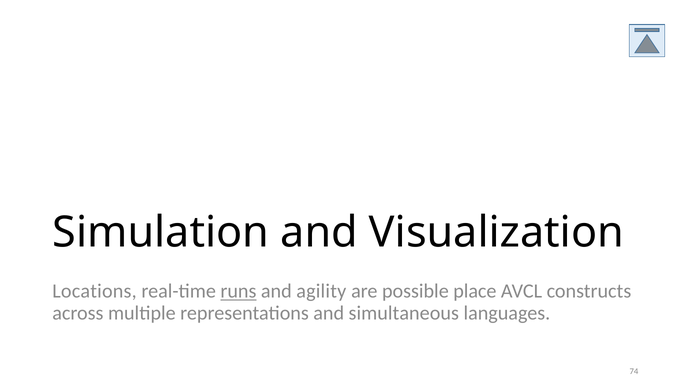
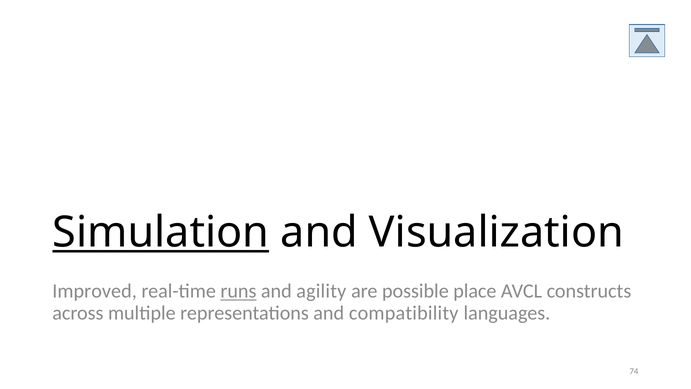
Simulation underline: none -> present (161, 232)
Locations: Locations -> Improved (95, 291)
simultaneous: simultaneous -> compatibility (404, 313)
